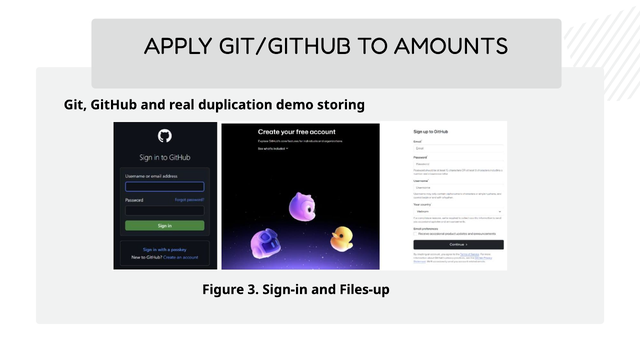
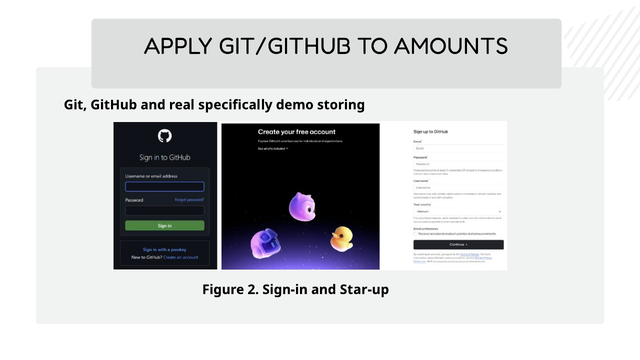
duplication: duplication -> specifically (235, 105)
3: 3 -> 2 (253, 290)
Files-up: Files-up -> Star-up (364, 290)
